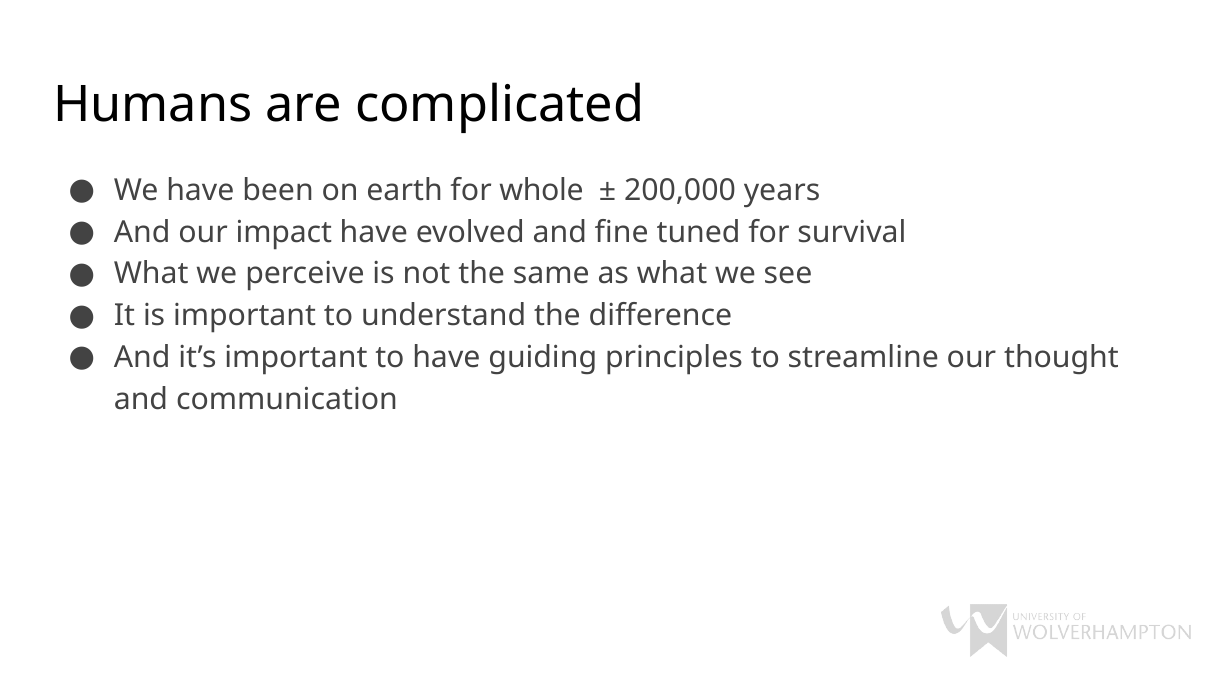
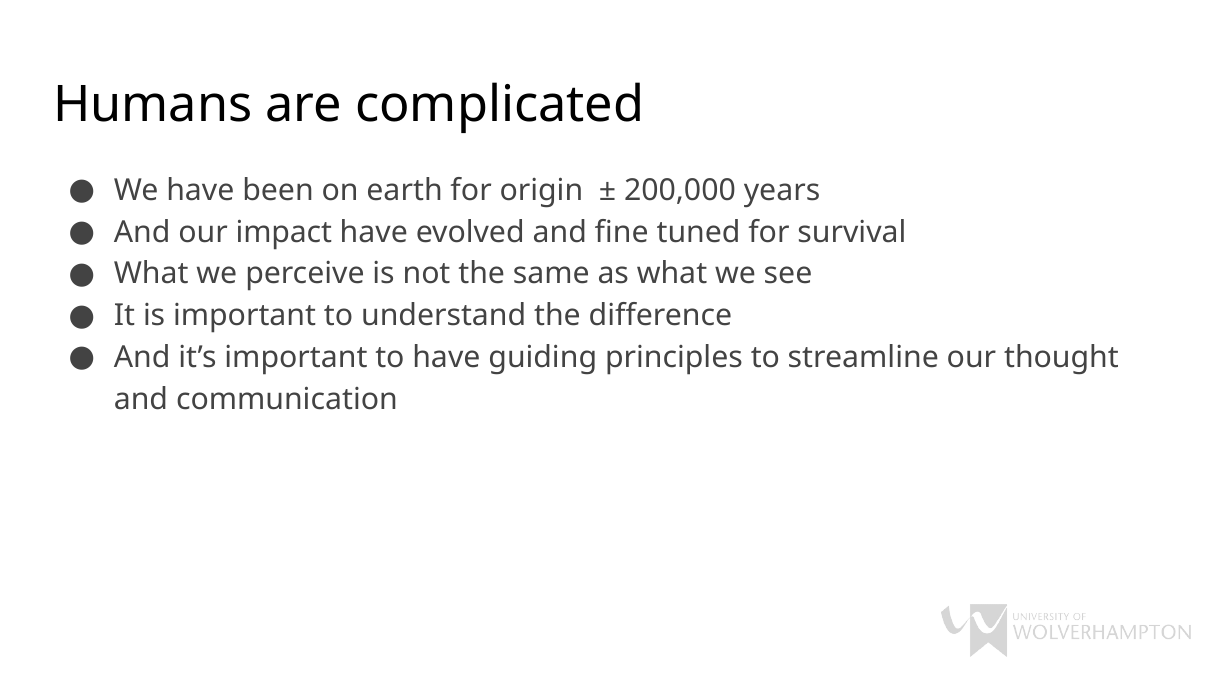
whole: whole -> origin (541, 190)
